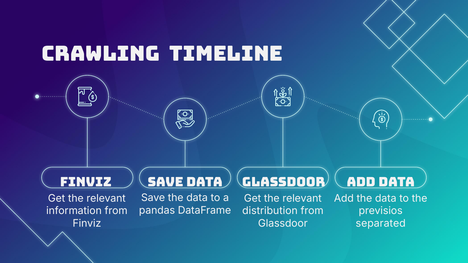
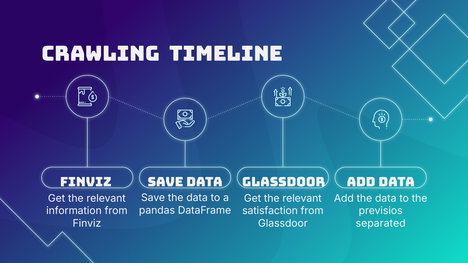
distribution: distribution -> satisfaction (270, 211)
